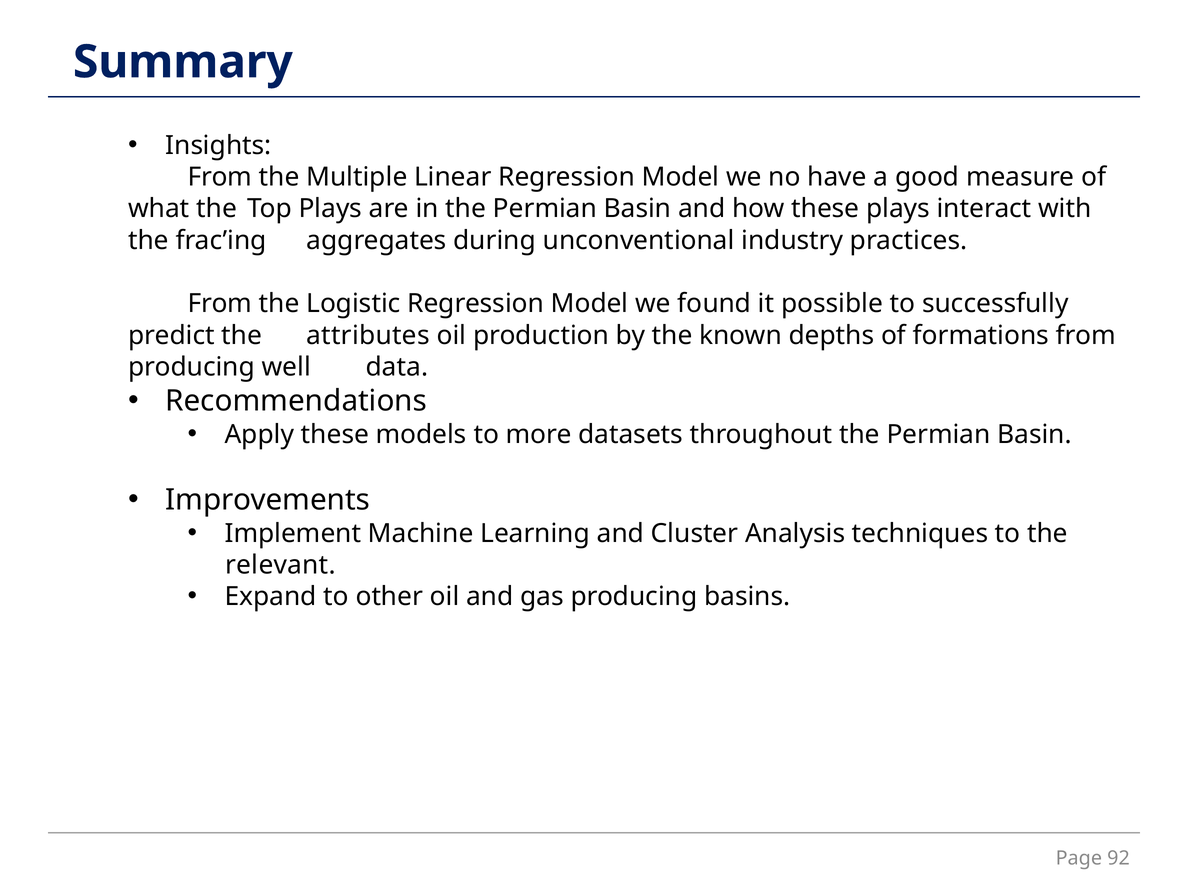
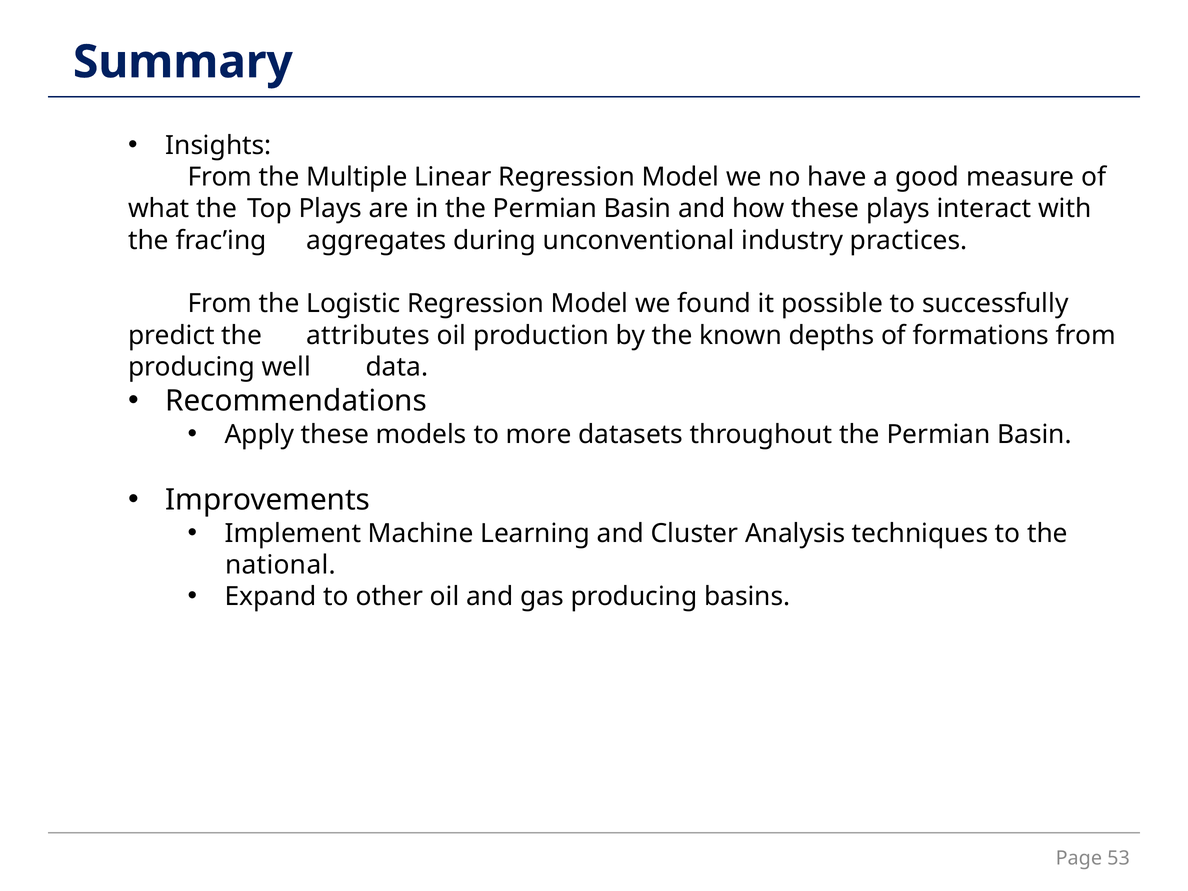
relevant: relevant -> national (280, 565)
92: 92 -> 53 (1119, 858)
